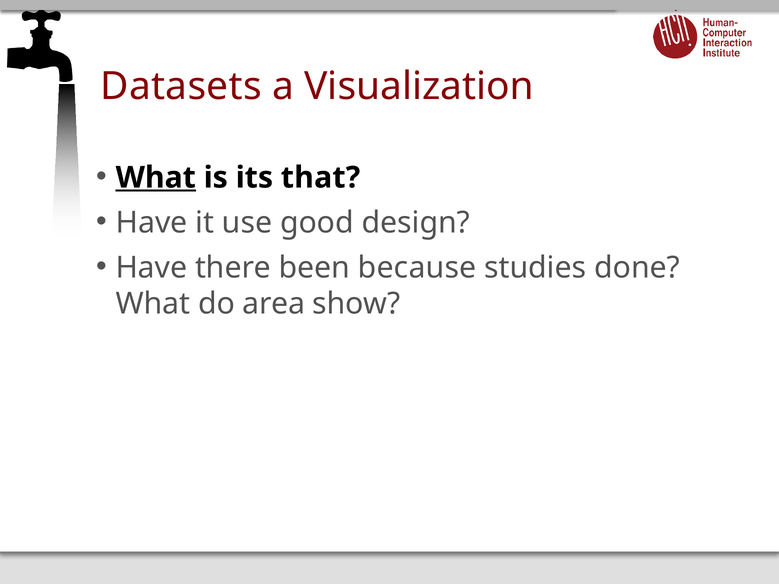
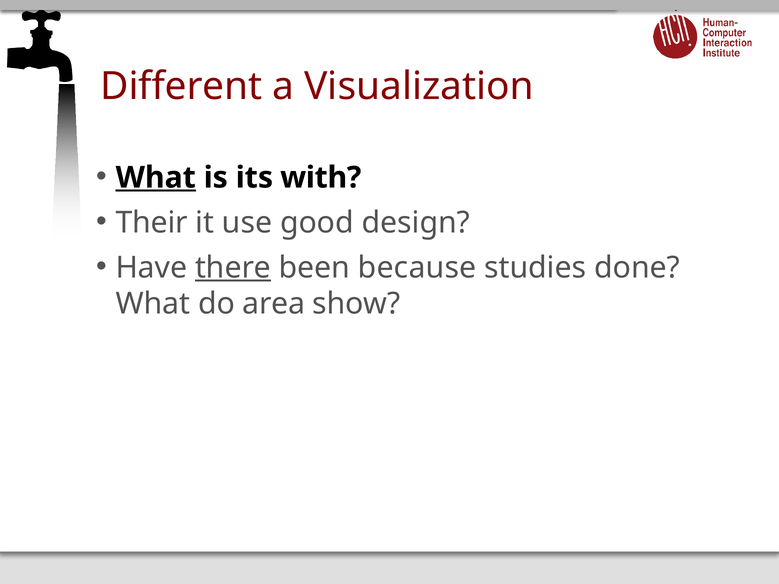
Datasets: Datasets -> Different (181, 86)
that: that -> with (321, 178)
Have: Have -> Their (152, 223)
there underline: none -> present (233, 268)
